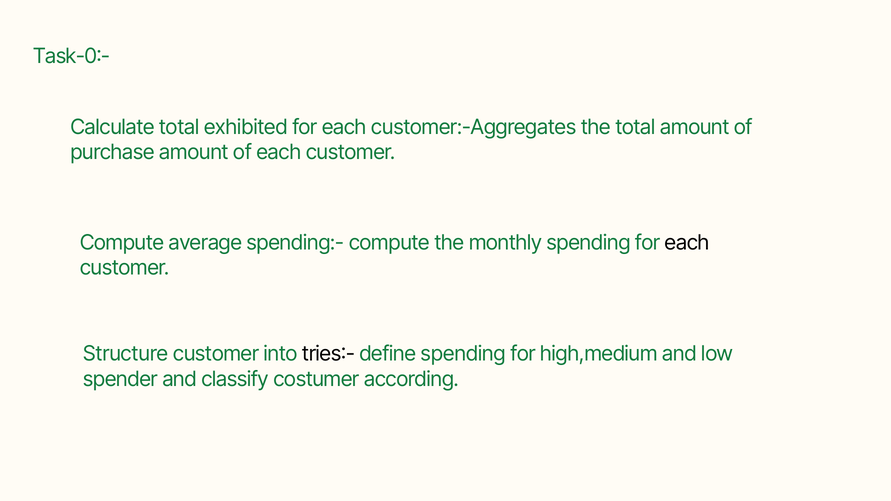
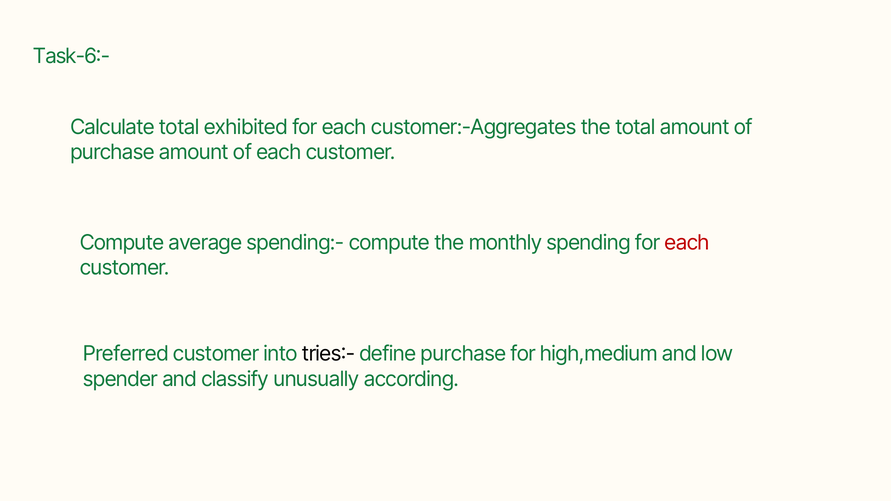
Task-0:-: Task-0:- -> Task-6:- (72, 56)
each colour: black -> red (687, 243)
Structure: Structure -> Preferred (126, 354)
define spending: spending -> purchase (463, 354)
costumer: costumer -> unusually (316, 379)
